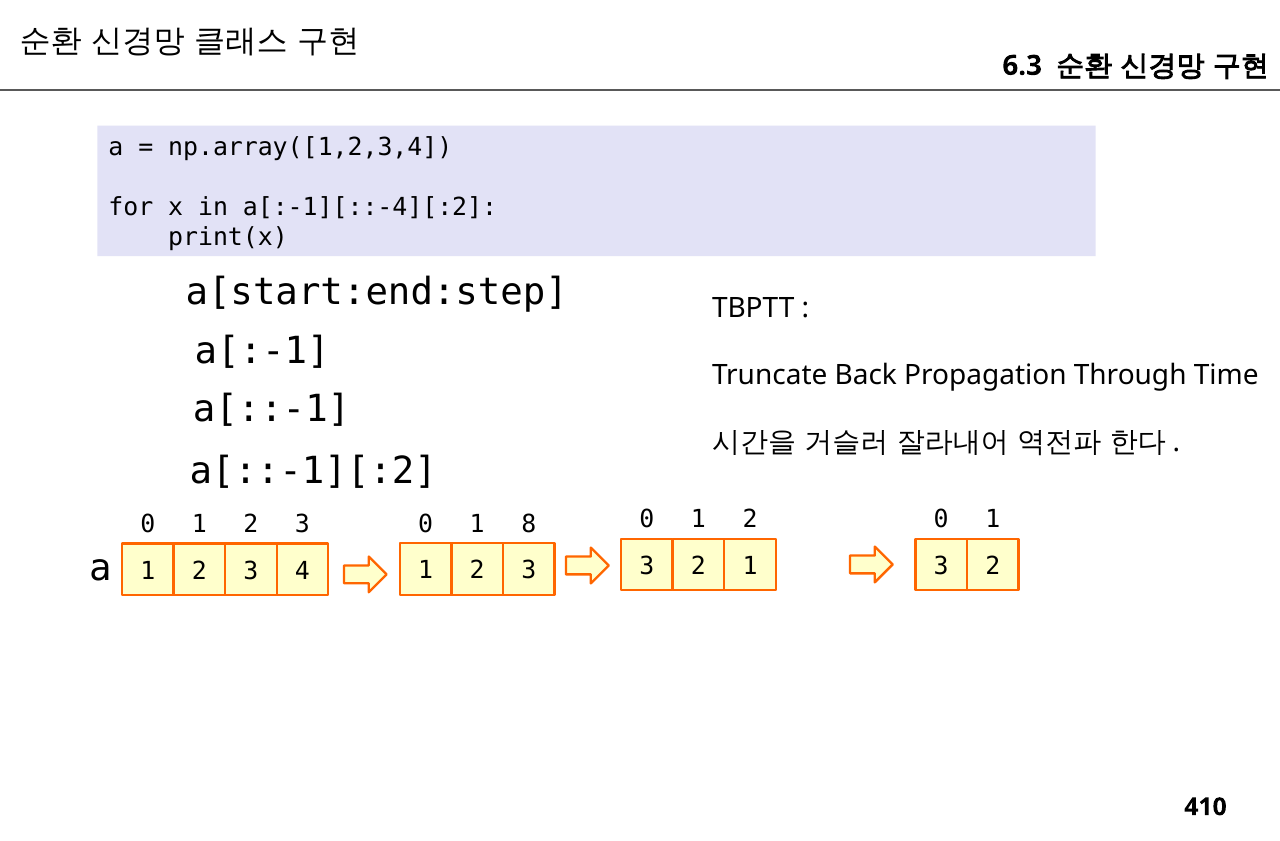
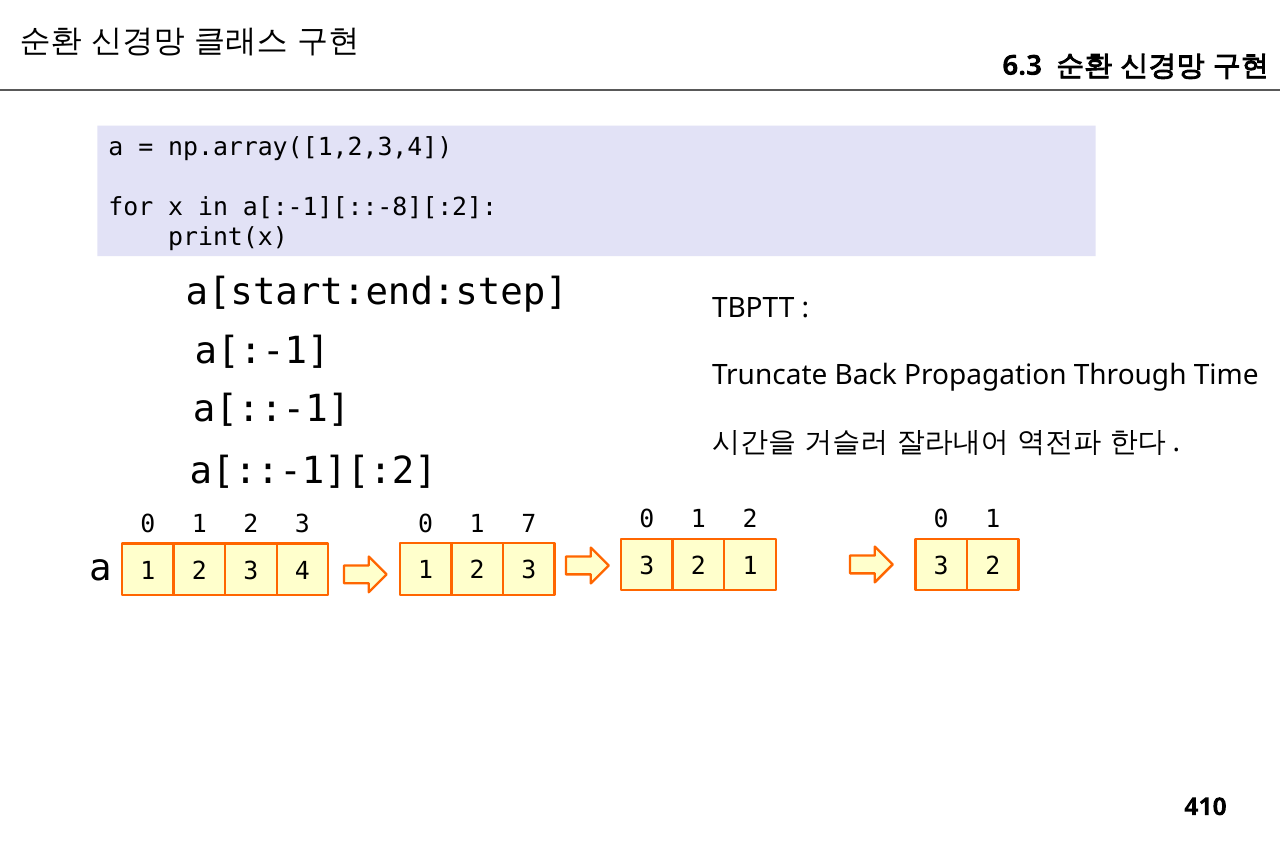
a[:-1][::-4][:2: a[:-1][::-4][:2 -> a[:-1][::-8][:2 (370, 207)
8: 8 -> 7 (529, 524)
